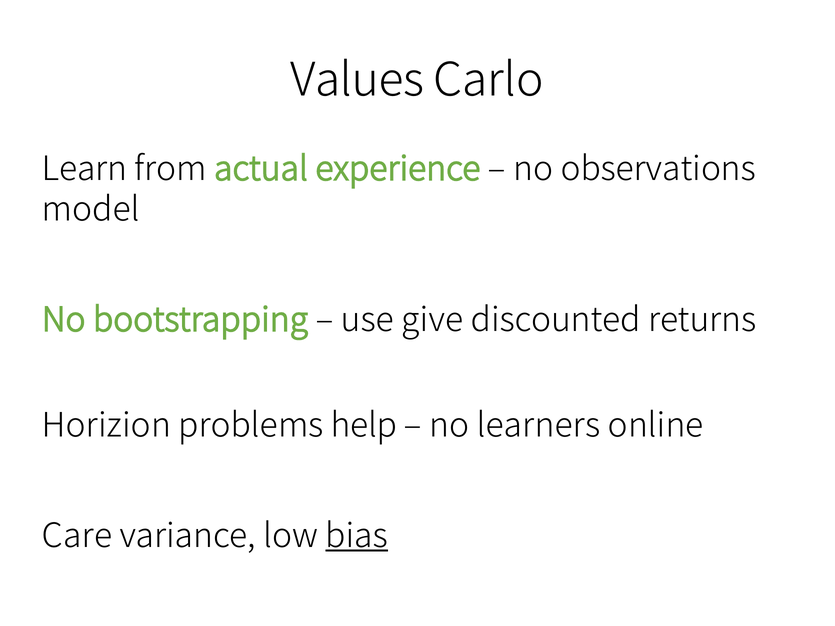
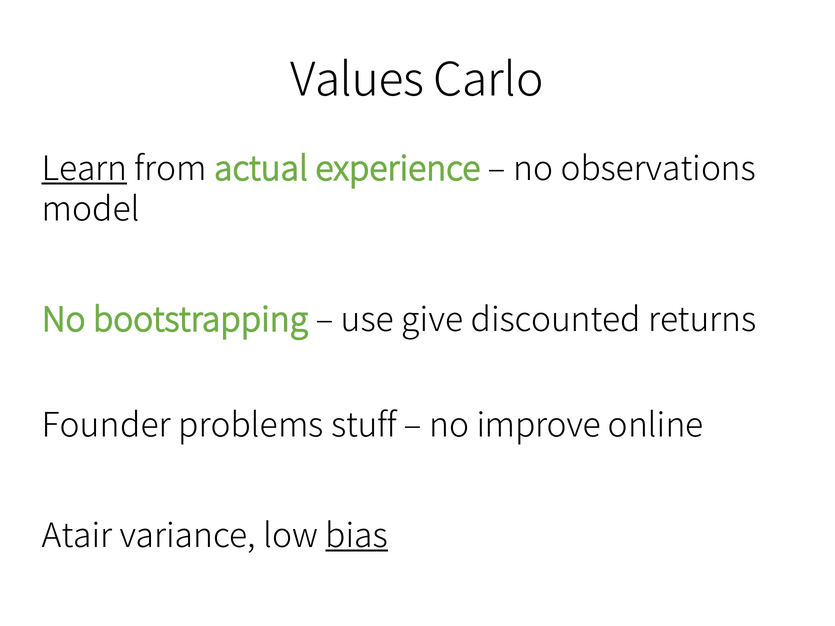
Learn underline: none -> present (84, 169)
Horizion: Horizion -> Founder (106, 426)
help: help -> stuff (364, 426)
learners: learners -> improve (539, 426)
Care: Care -> Atair (77, 536)
